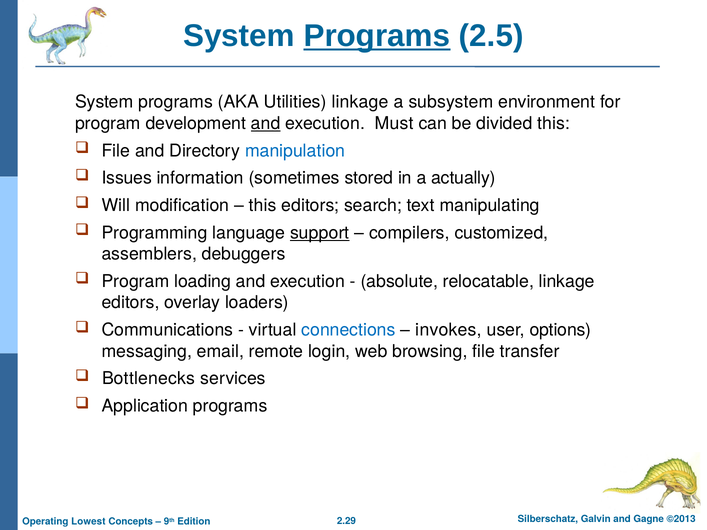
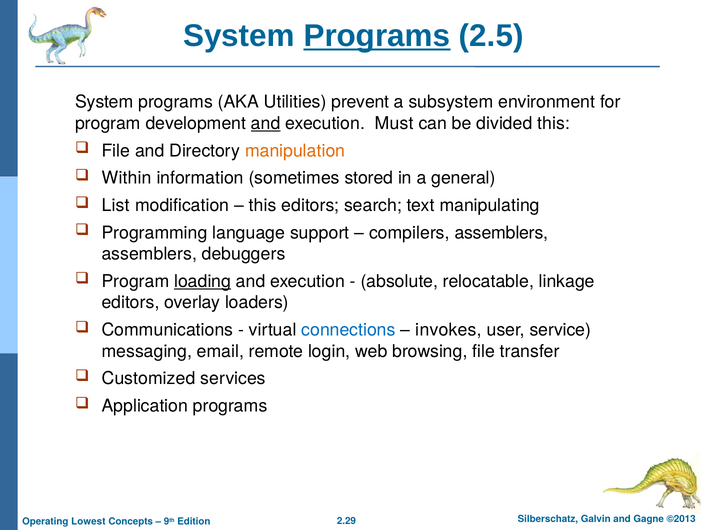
Utilities linkage: linkage -> prevent (360, 102)
manipulation colour: blue -> orange (295, 151)
Issues: Issues -> Within (127, 178)
actually: actually -> general (463, 178)
Will: Will -> List (116, 206)
support underline: present -> none (320, 233)
compilers customized: customized -> assemblers (501, 233)
loading underline: none -> present (203, 282)
options: options -> service (560, 330)
Bottlenecks: Bottlenecks -> Customized (149, 379)
